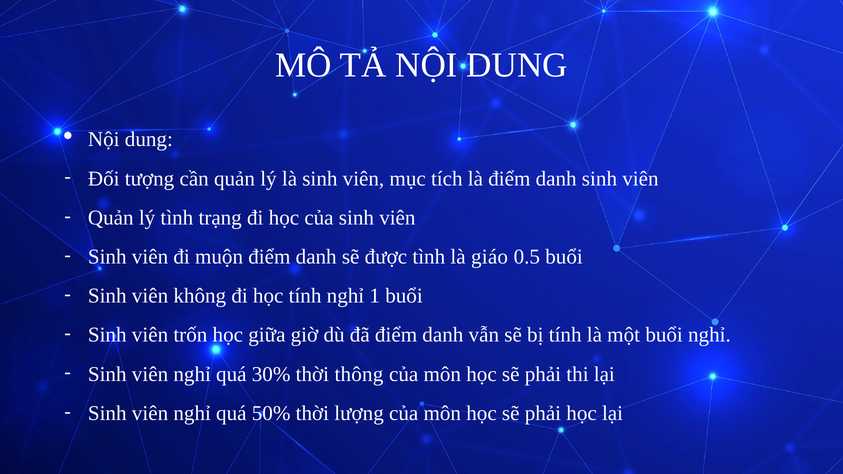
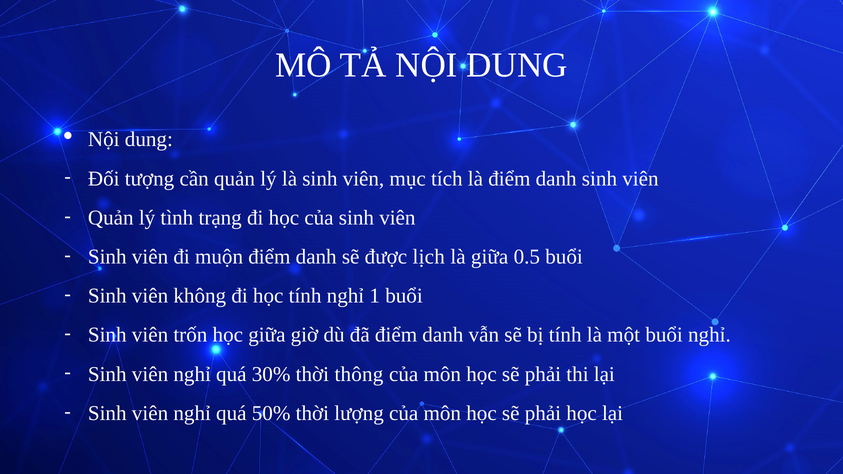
được tình: tình -> lịch (429, 257)
là giáo: giáo -> giữa (490, 257)
